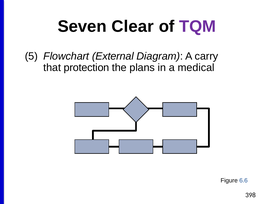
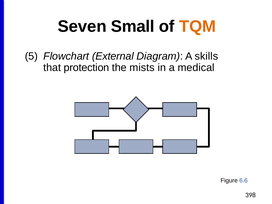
Clear: Clear -> Small (133, 26)
TQM colour: purple -> orange (198, 26)
carry: carry -> skills (206, 56)
plans: plans -> mists (142, 68)
